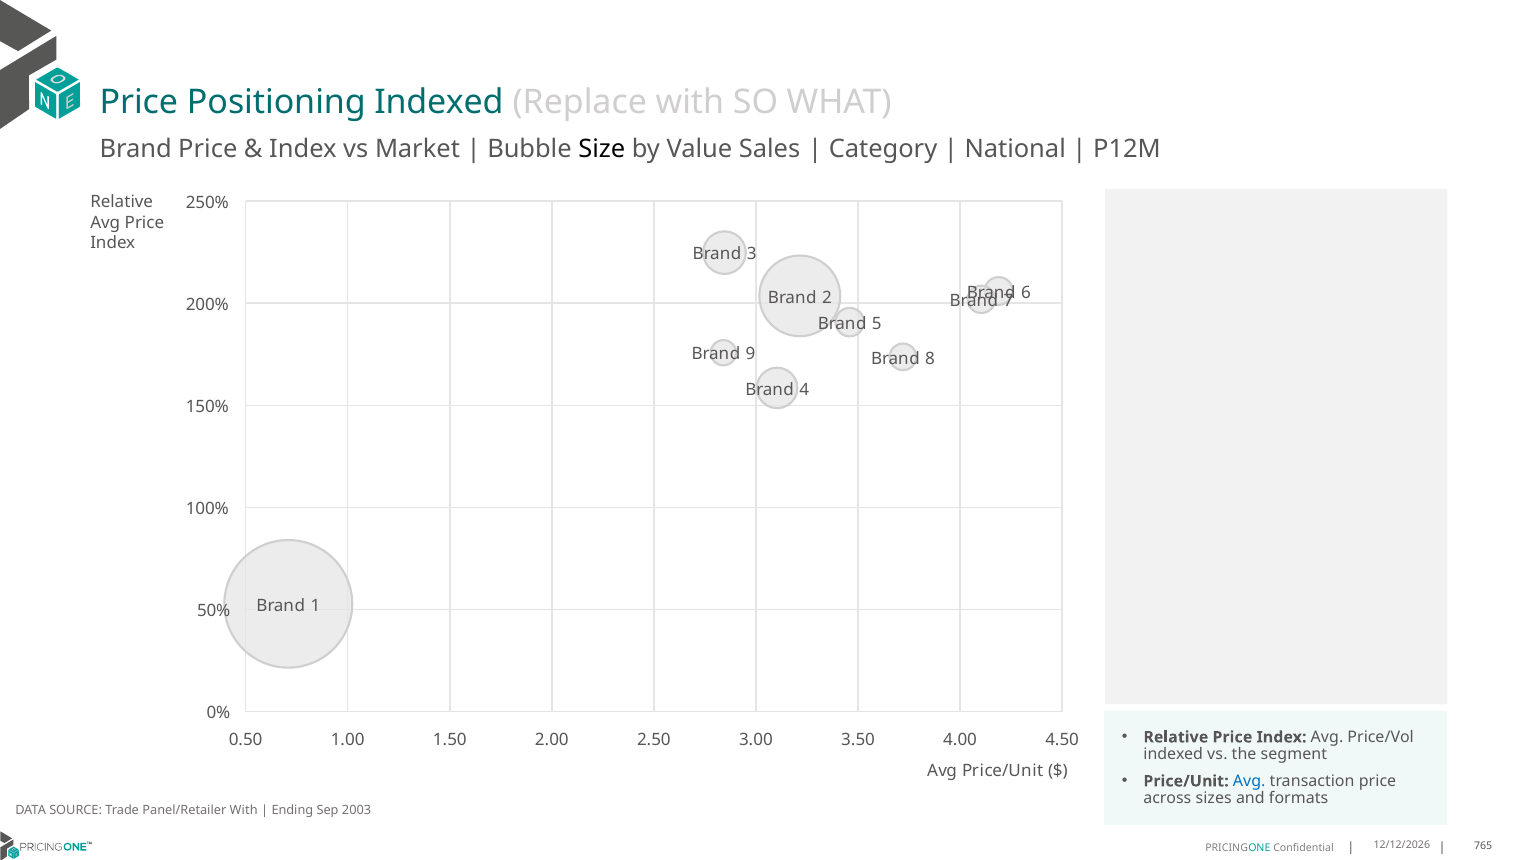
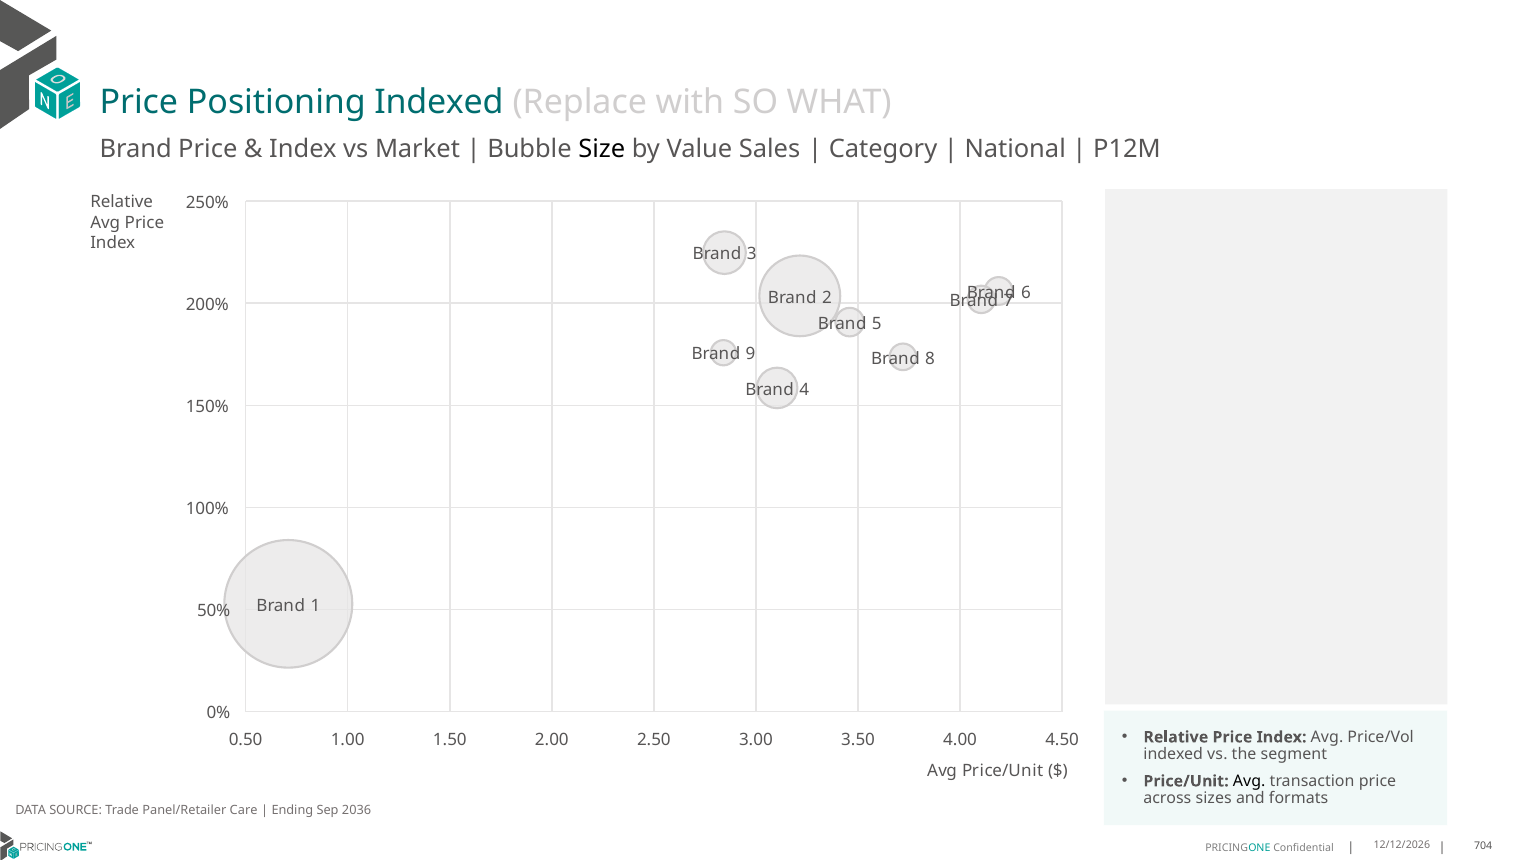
Avg colour: blue -> black (1249, 782)
Panel/Retailer With: With -> Care (244, 811)
2003: 2003 -> 2036 (357, 811)
765: 765 -> 704 (1483, 846)
